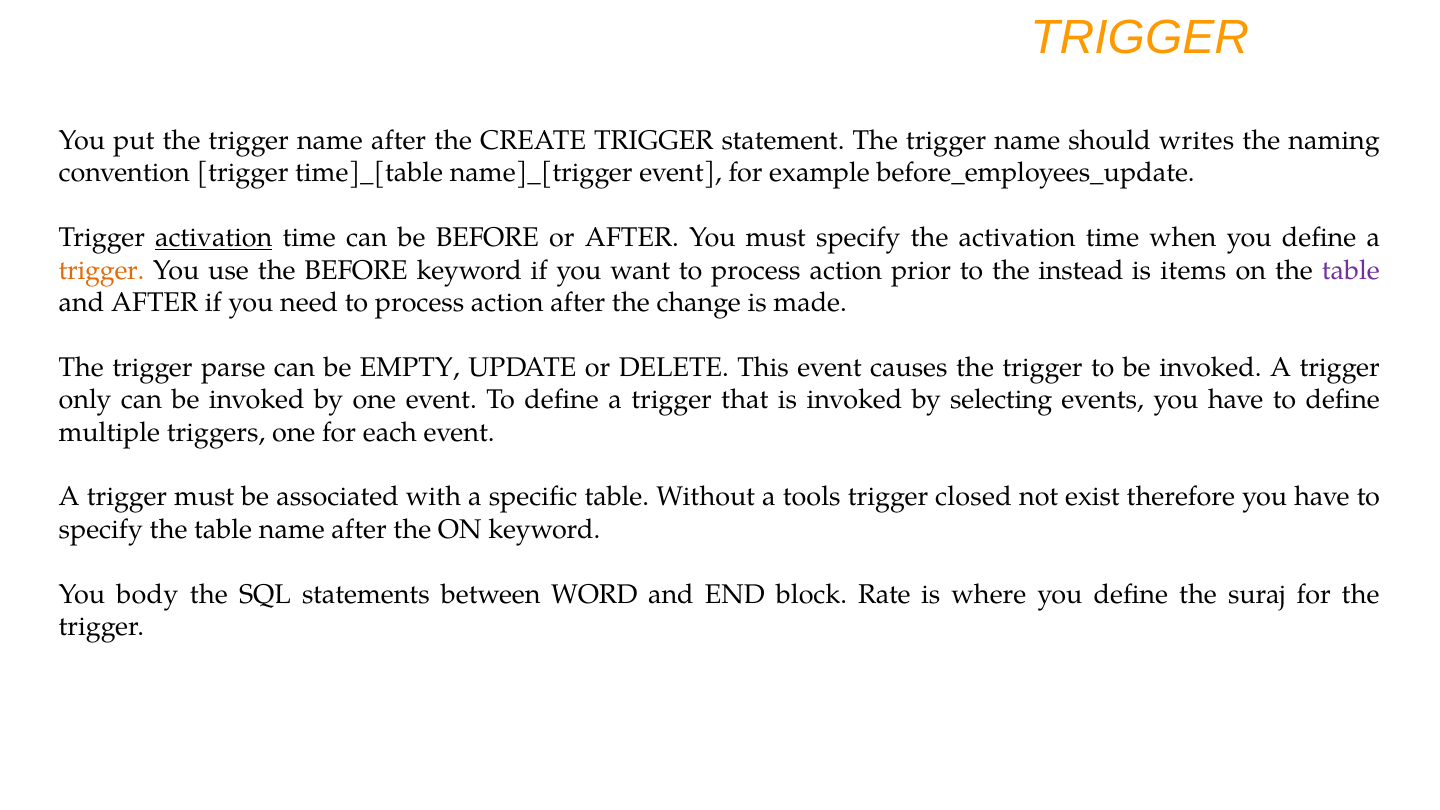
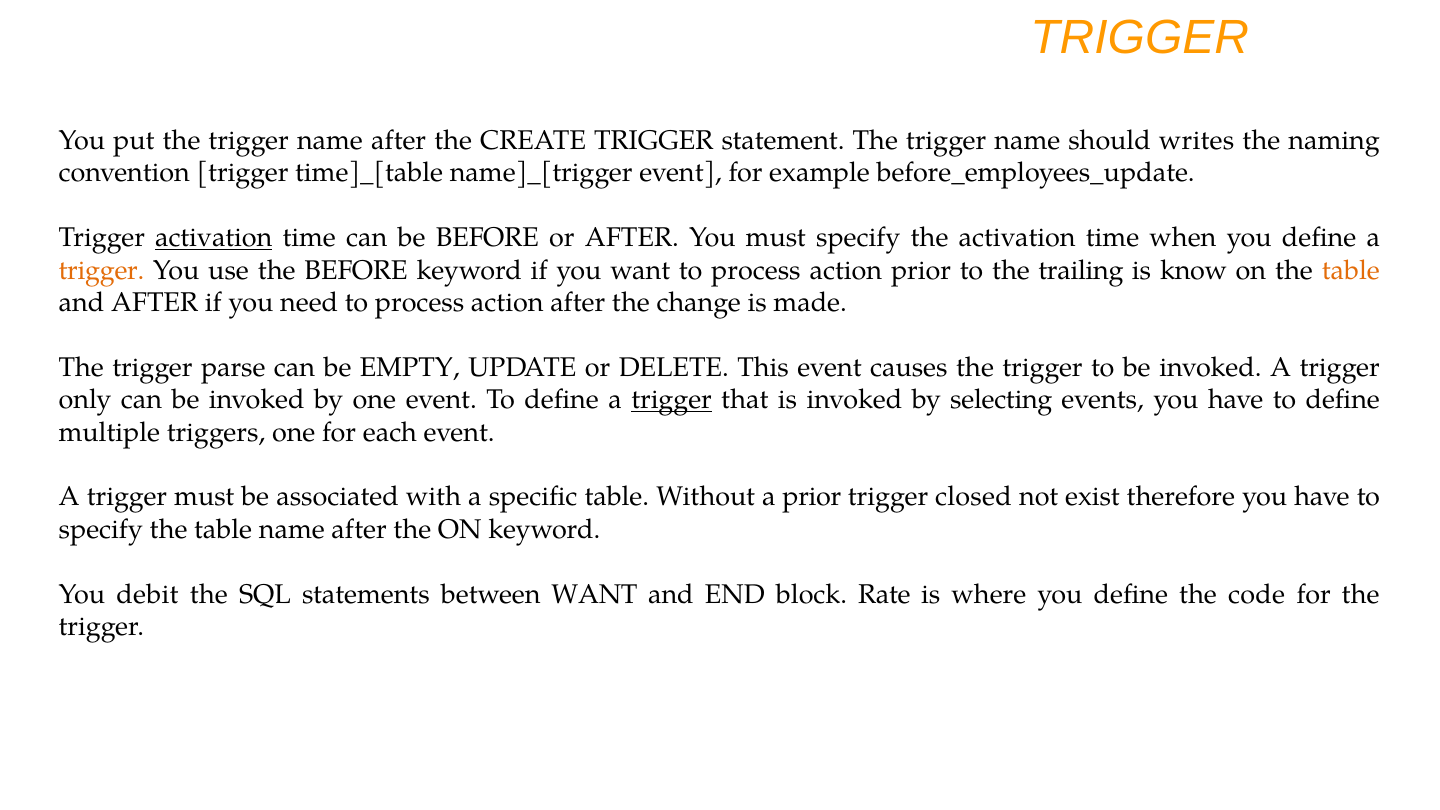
instead: instead -> trailing (1081, 270)
items: items -> know (1194, 270)
table colour: purple -> orange (1351, 270)
trigger underline: none -> present (672, 400)
a tools: tools -> prior (812, 497)
body: body -> debit (147, 594)
between WORD: WORD -> WANT (594, 594)
suraj: suraj -> code (1257, 594)
